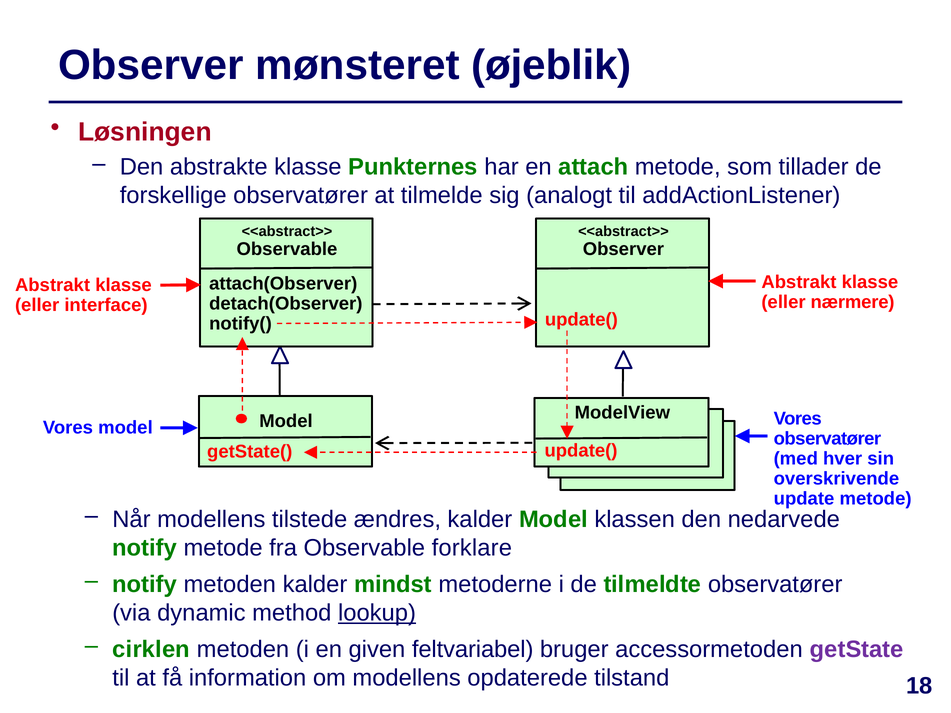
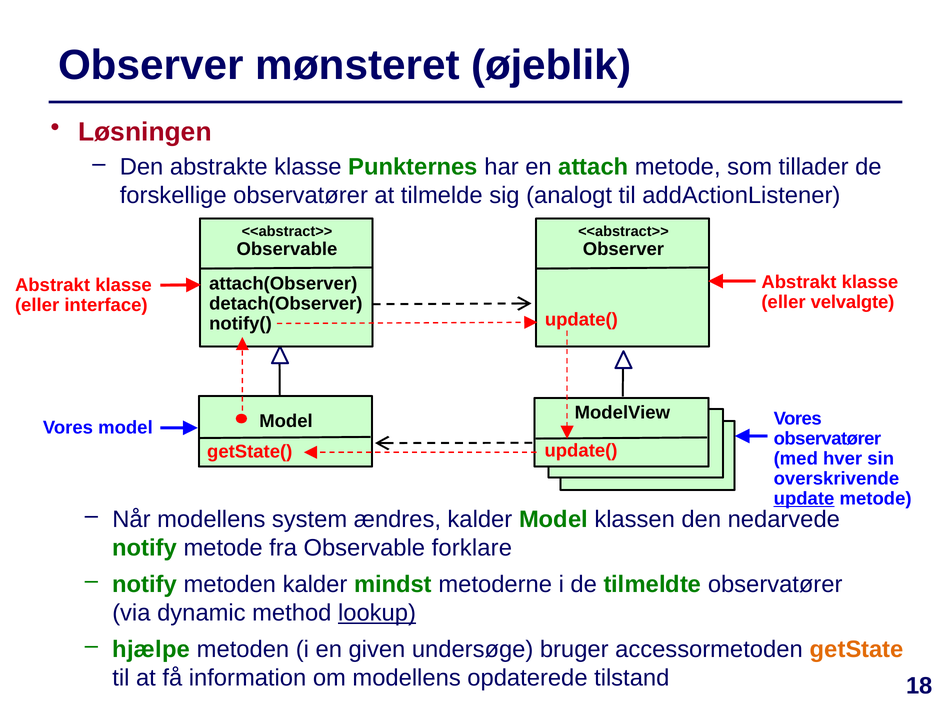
nærmere: nærmere -> velvalgte (853, 302)
update underline: none -> present (804, 499)
tilstede: tilstede -> system (310, 520)
cirklen: cirklen -> hjælpe (151, 650)
feltvariabel: feltvariabel -> undersøge (473, 650)
getState colour: purple -> orange (857, 650)
